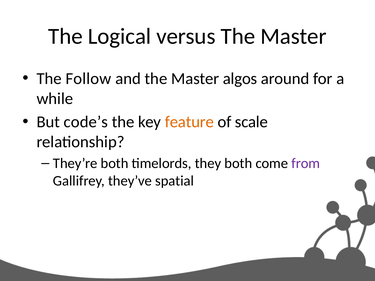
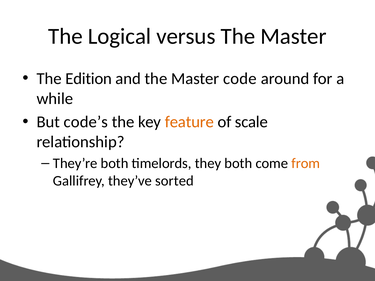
Follow: Follow -> Edition (89, 79)
algos: algos -> code (240, 79)
from colour: purple -> orange (306, 164)
spatial: spatial -> sorted (174, 181)
